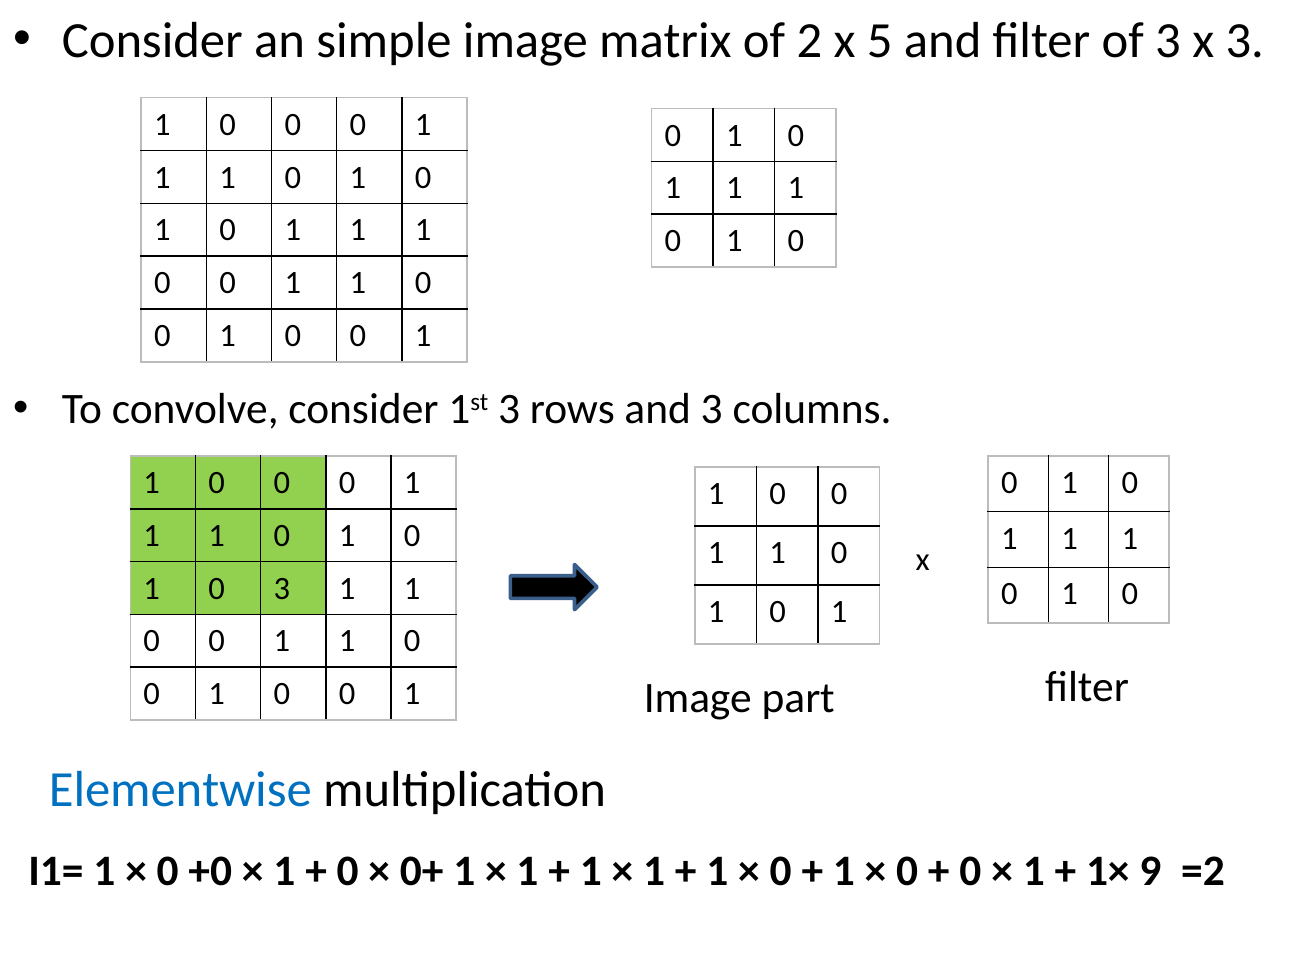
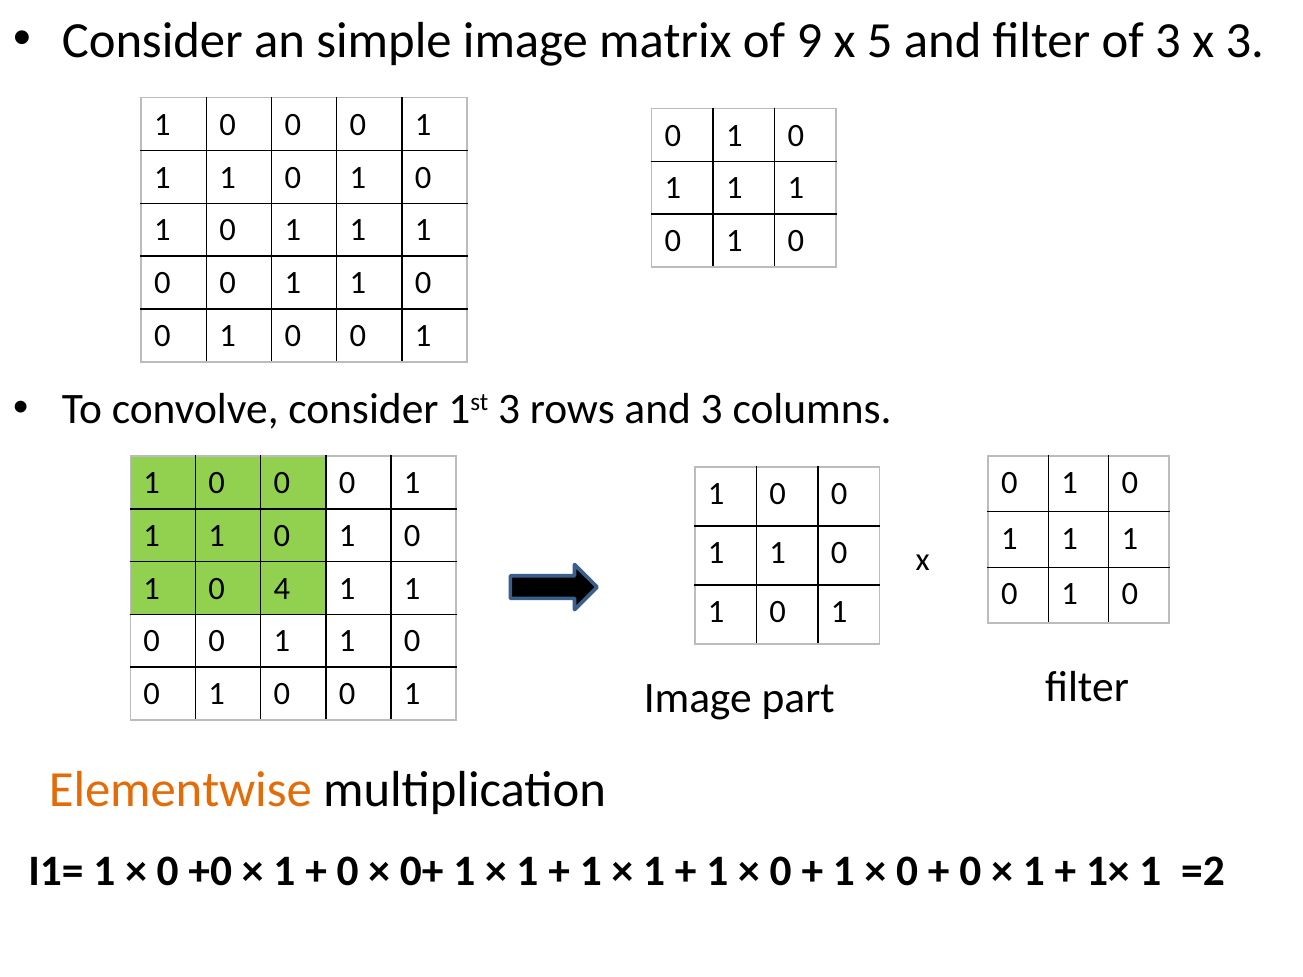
2: 2 -> 9 (809, 40)
0 3: 3 -> 4 (282, 589)
Elementwise colour: blue -> orange (180, 790)
1× 9: 9 -> 1 (1150, 872)
